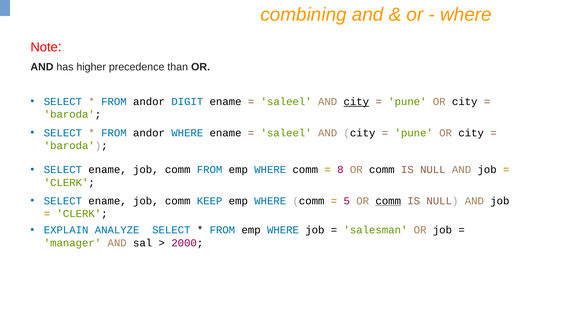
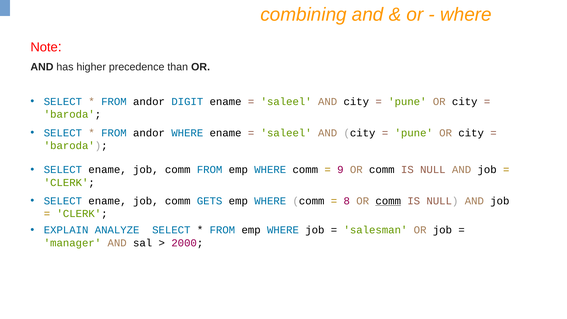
city underline: present -> none (356, 102)
8: 8 -> 9 (340, 170)
KEEP: KEEP -> GETS (210, 201)
5: 5 -> 8 (347, 201)
